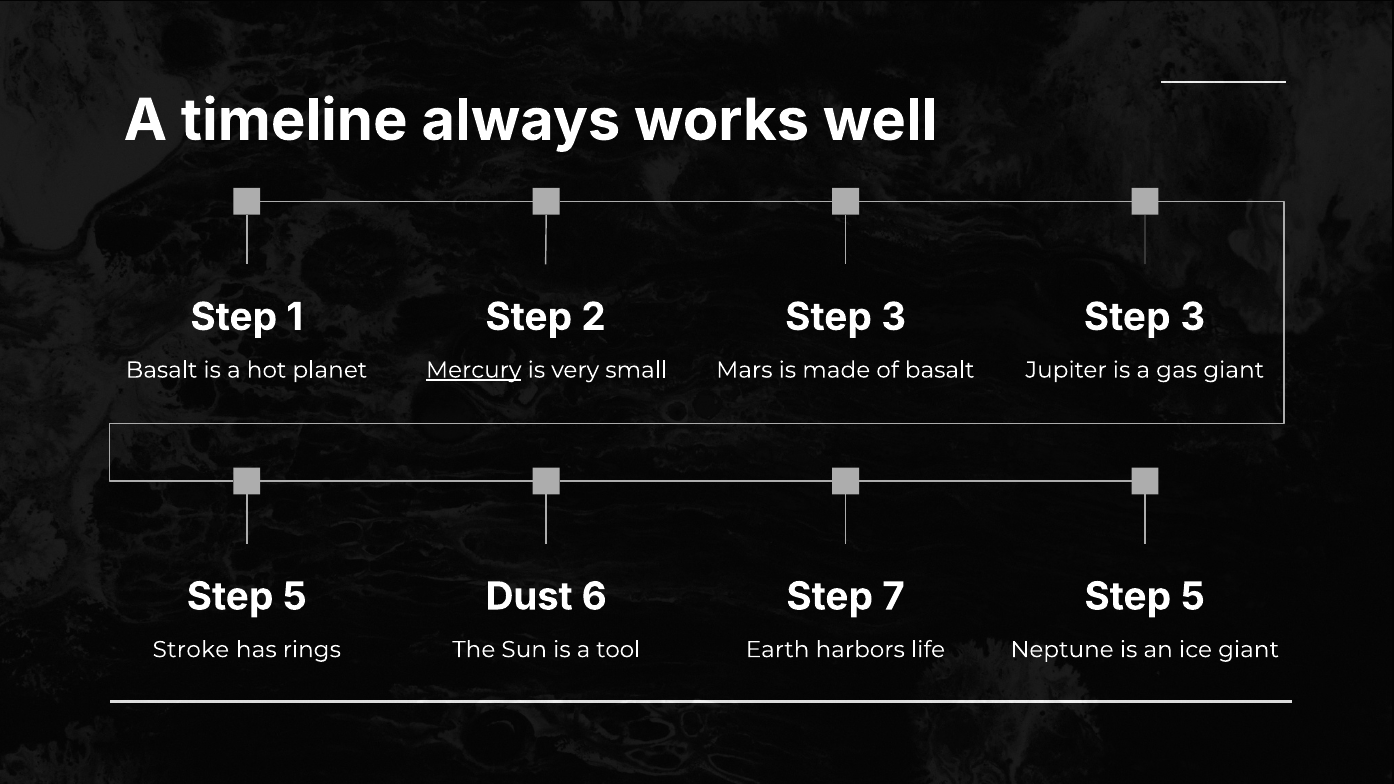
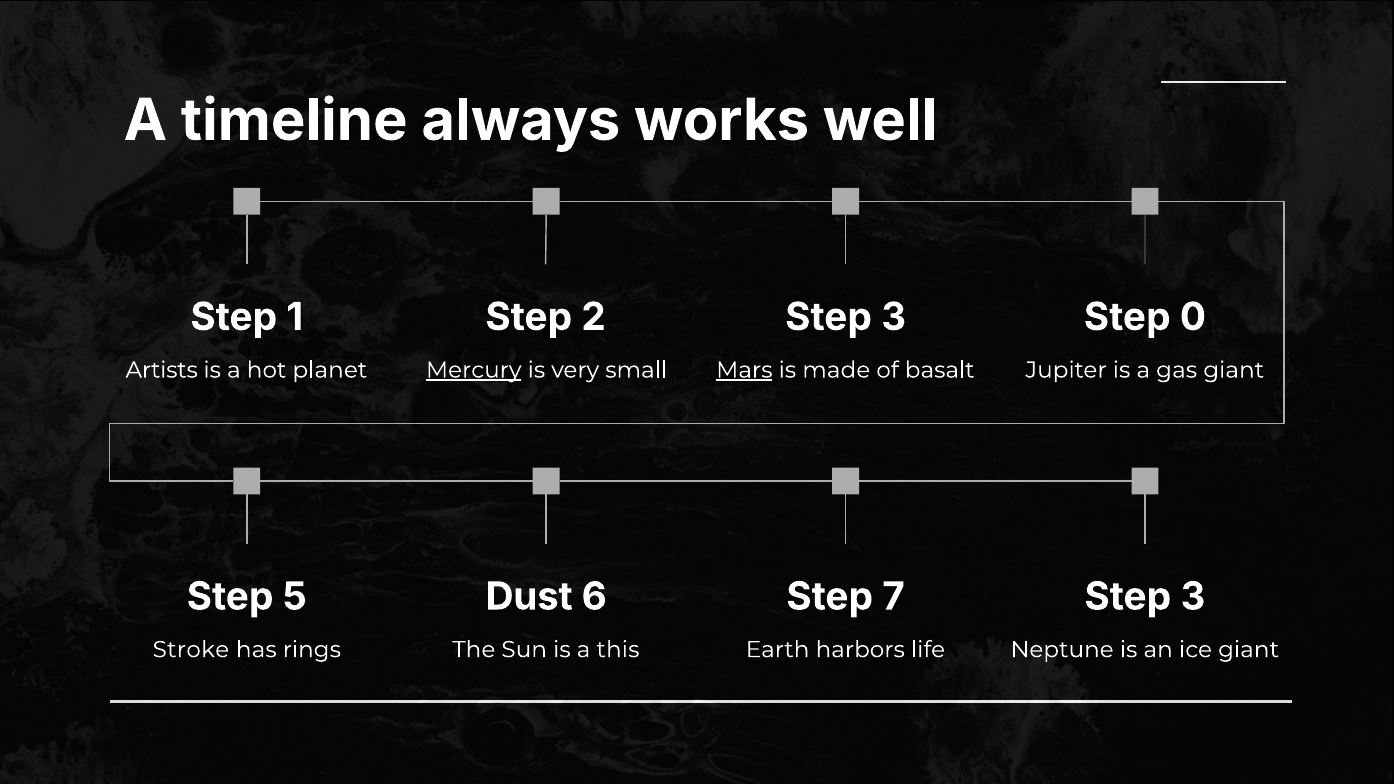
3: 3 -> 0 (1193, 317)
Basalt: Basalt -> Artists (162, 370)
Mars underline: none -> present (744, 370)
5: 5 -> 3 (1193, 597)
tool: tool -> this (618, 650)
